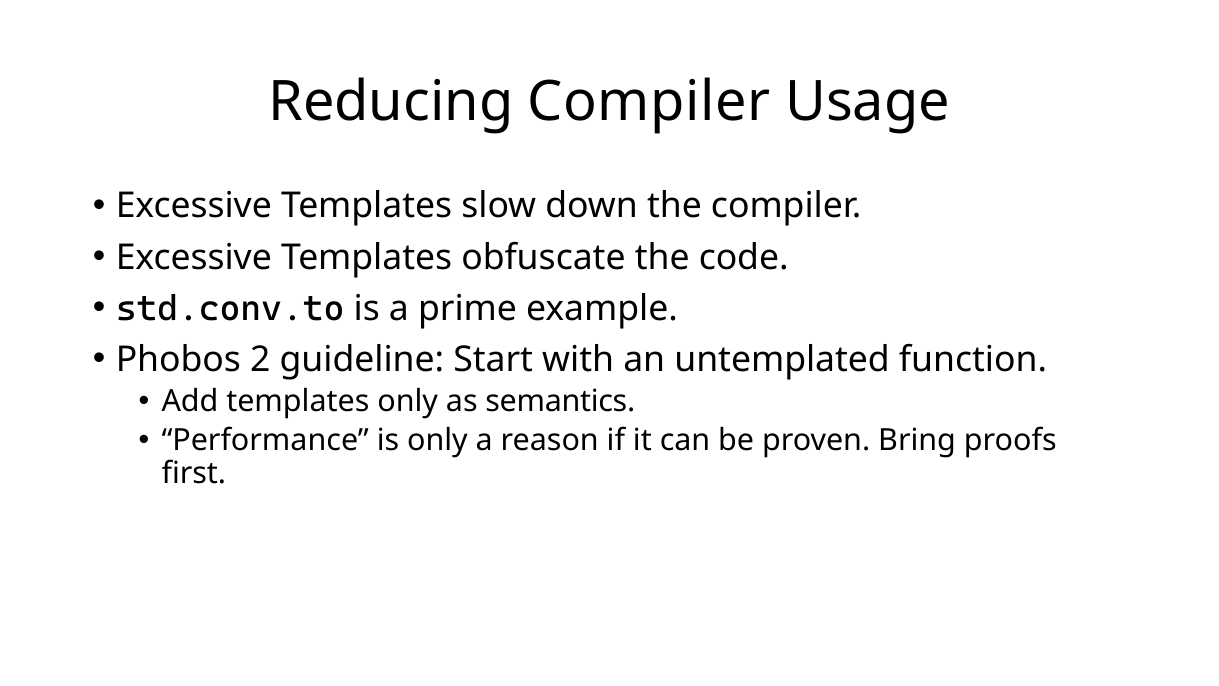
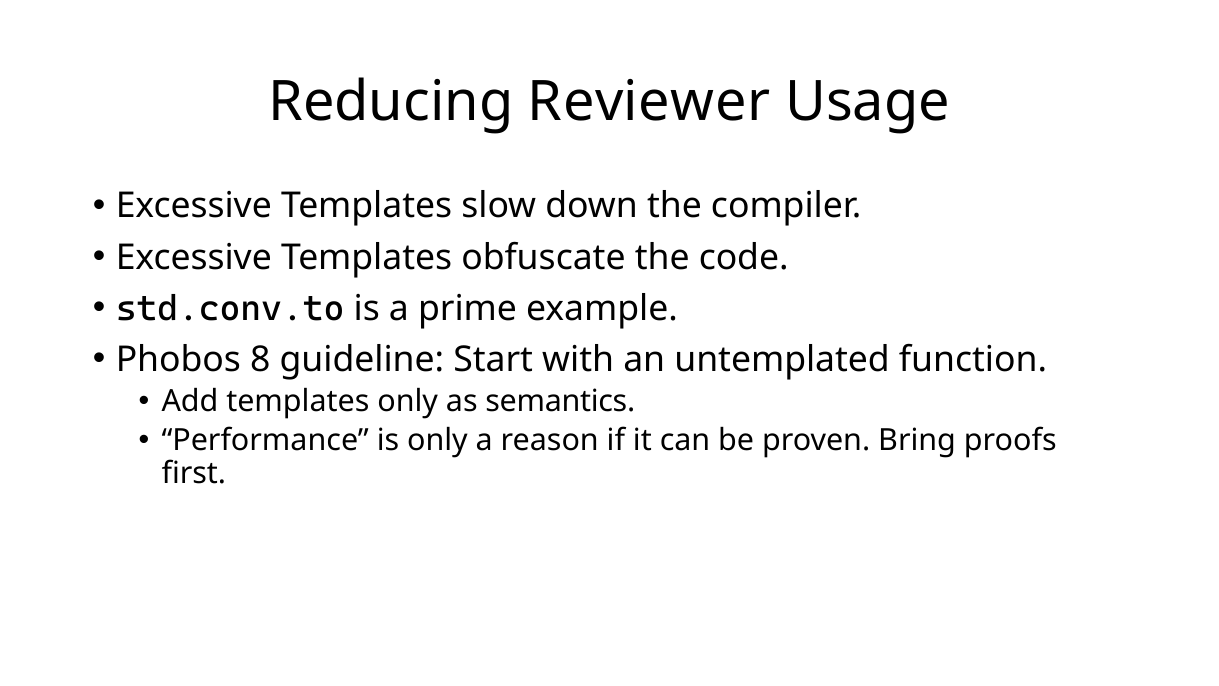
Reducing Compiler: Compiler -> Reviewer (649, 102)
2: 2 -> 8 (260, 359)
